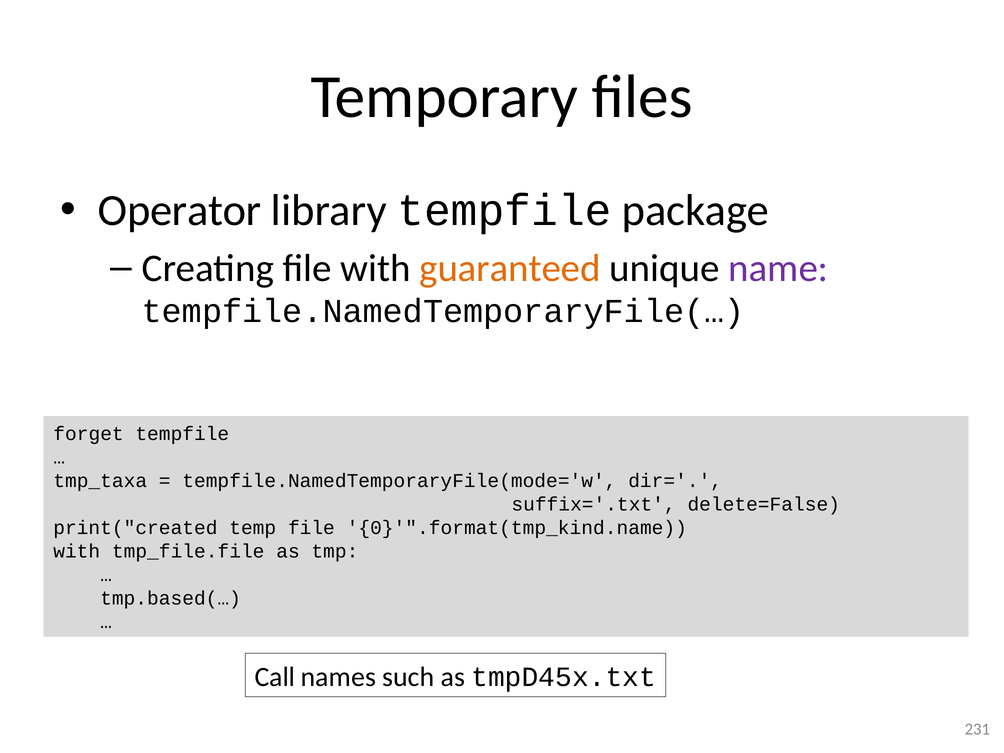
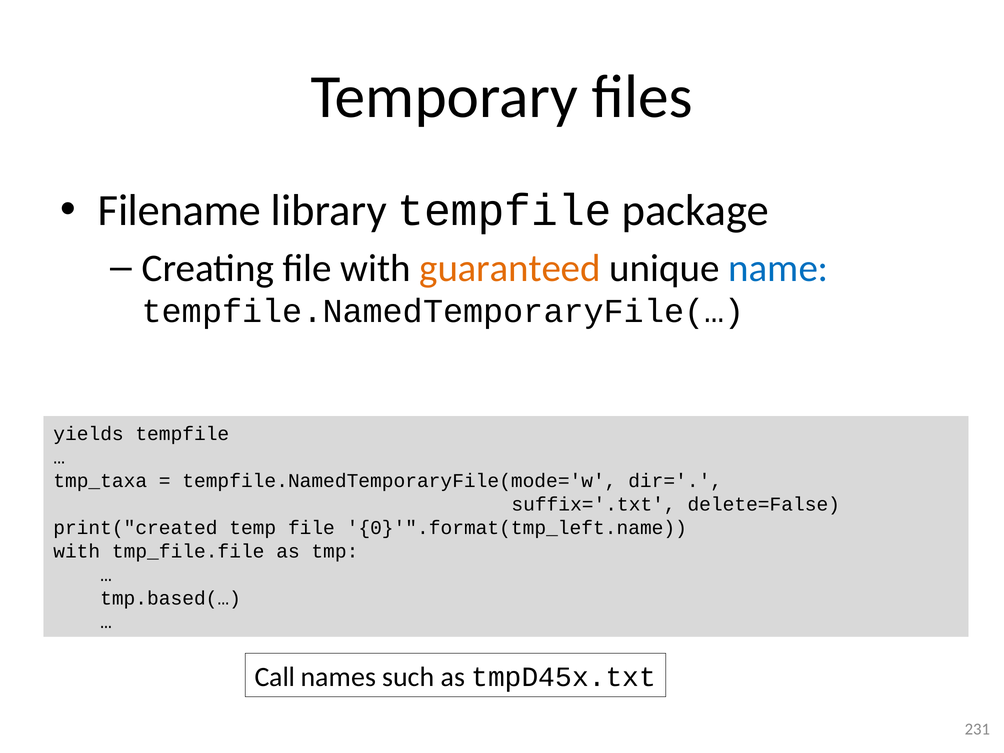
Operator: Operator -> Filename (180, 211)
name colour: purple -> blue (778, 268)
forget: forget -> yields (89, 434)
0}'".format(tmp_kind.name: 0}'".format(tmp_kind.name -> 0}'".format(tmp_left.name (517, 528)
